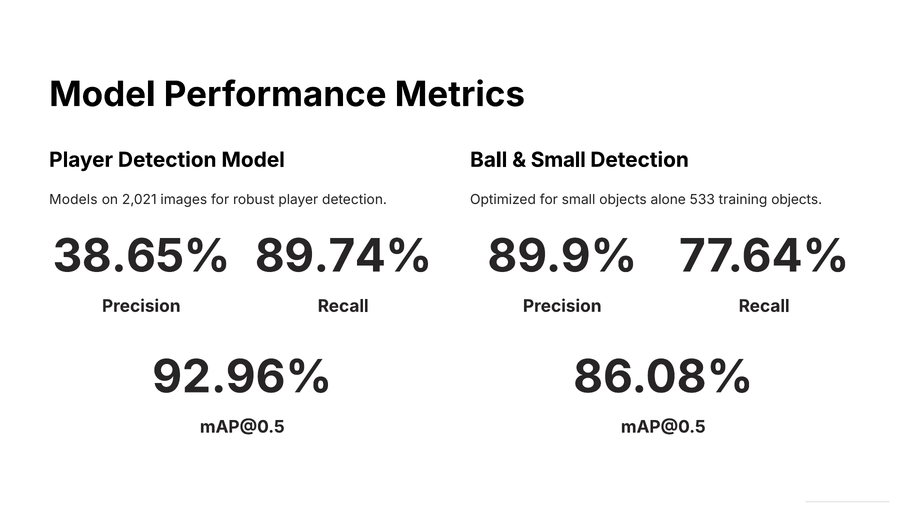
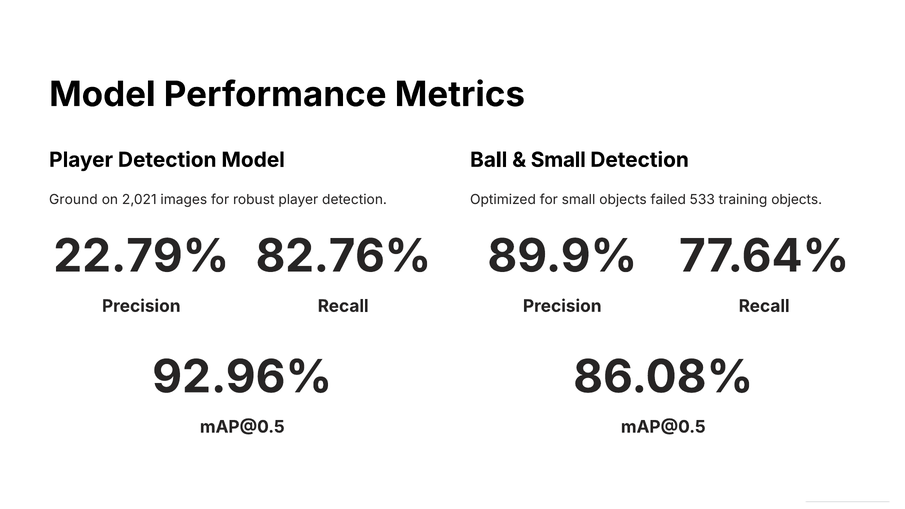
Models: Models -> Ground (73, 200)
alone: alone -> failed (668, 200)
38.65%: 38.65% -> 22.79% (141, 256)
89.74%: 89.74% -> 82.76% (343, 256)
